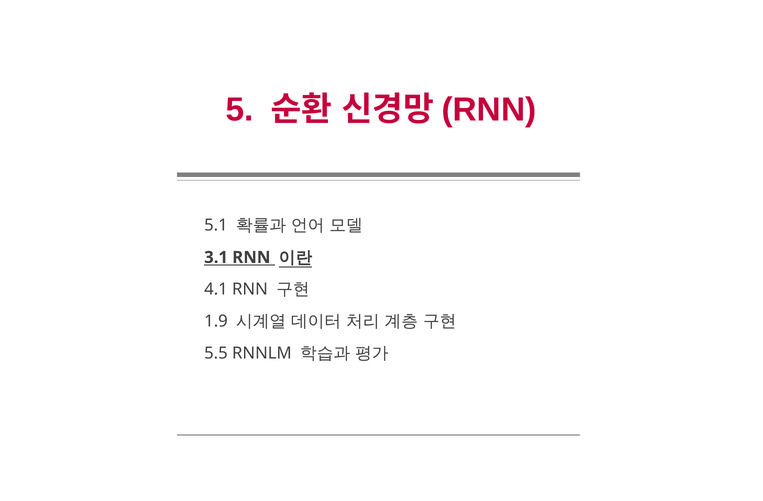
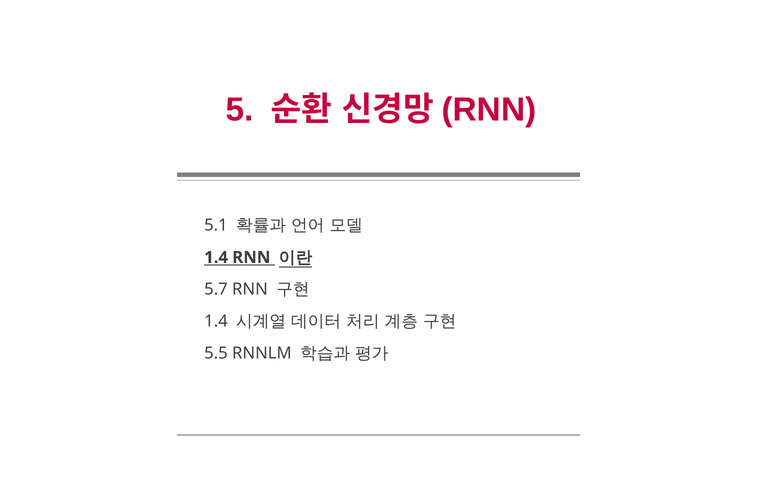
3.1: 3.1 -> 1.4 (216, 257)
4.1: 4.1 -> 5.7 (216, 289)
1.9: 1.9 -> 1.4 (216, 321)
